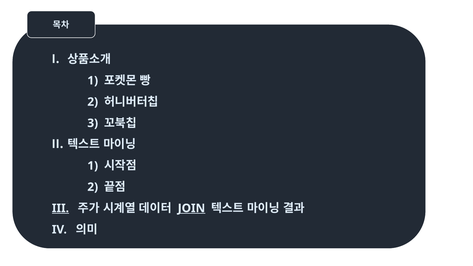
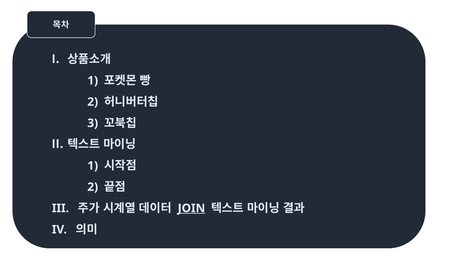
III underline: present -> none (60, 208)
